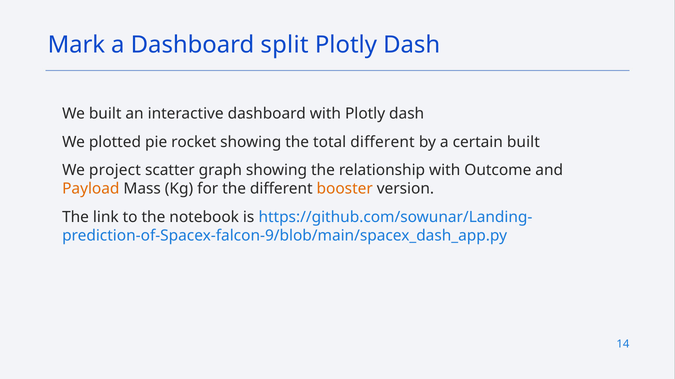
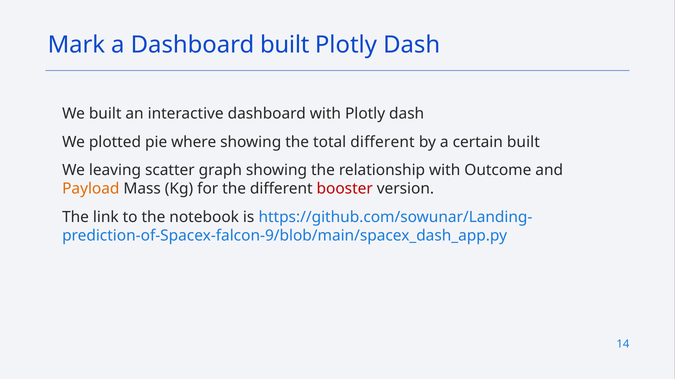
Dashboard split: split -> built (285, 45)
rocket: rocket -> where (194, 142)
project: project -> leaving (115, 171)
booster colour: orange -> red (345, 189)
